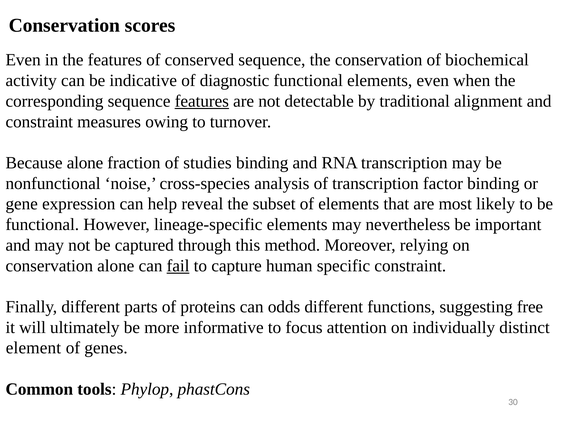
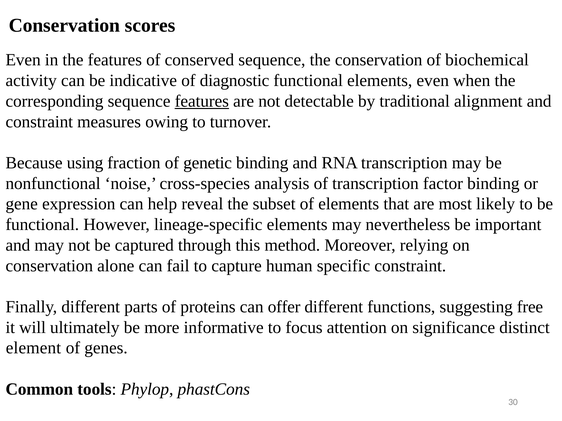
Because alone: alone -> using (85, 163)
studies: studies -> genetic (208, 163)
fail underline: present -> none (178, 266)
odds: odds -> offer (284, 307)
individually: individually -> significance (454, 328)
